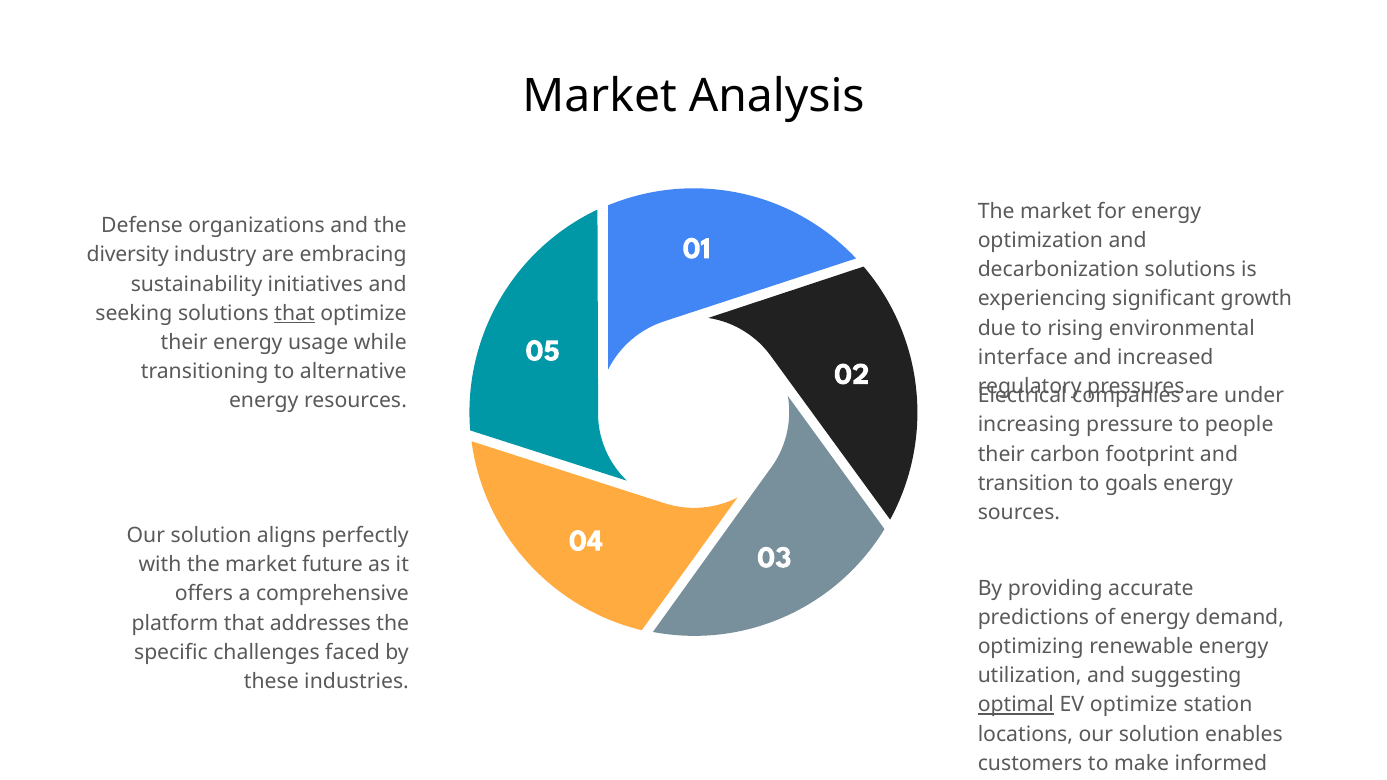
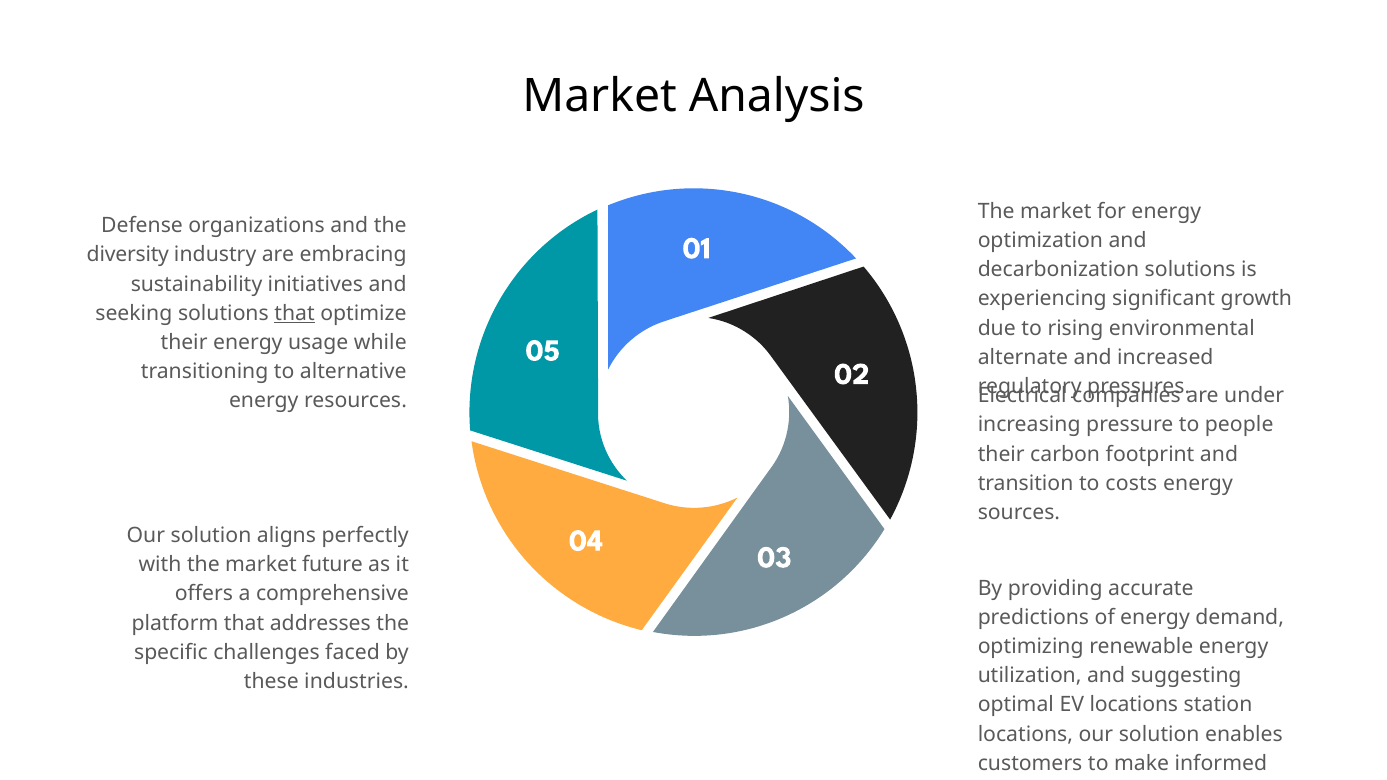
interface: interface -> alternate (1023, 357)
to goals: goals -> costs (1131, 483)
optimal underline: present -> none (1016, 705)
EV optimize: optimize -> locations (1134, 705)
